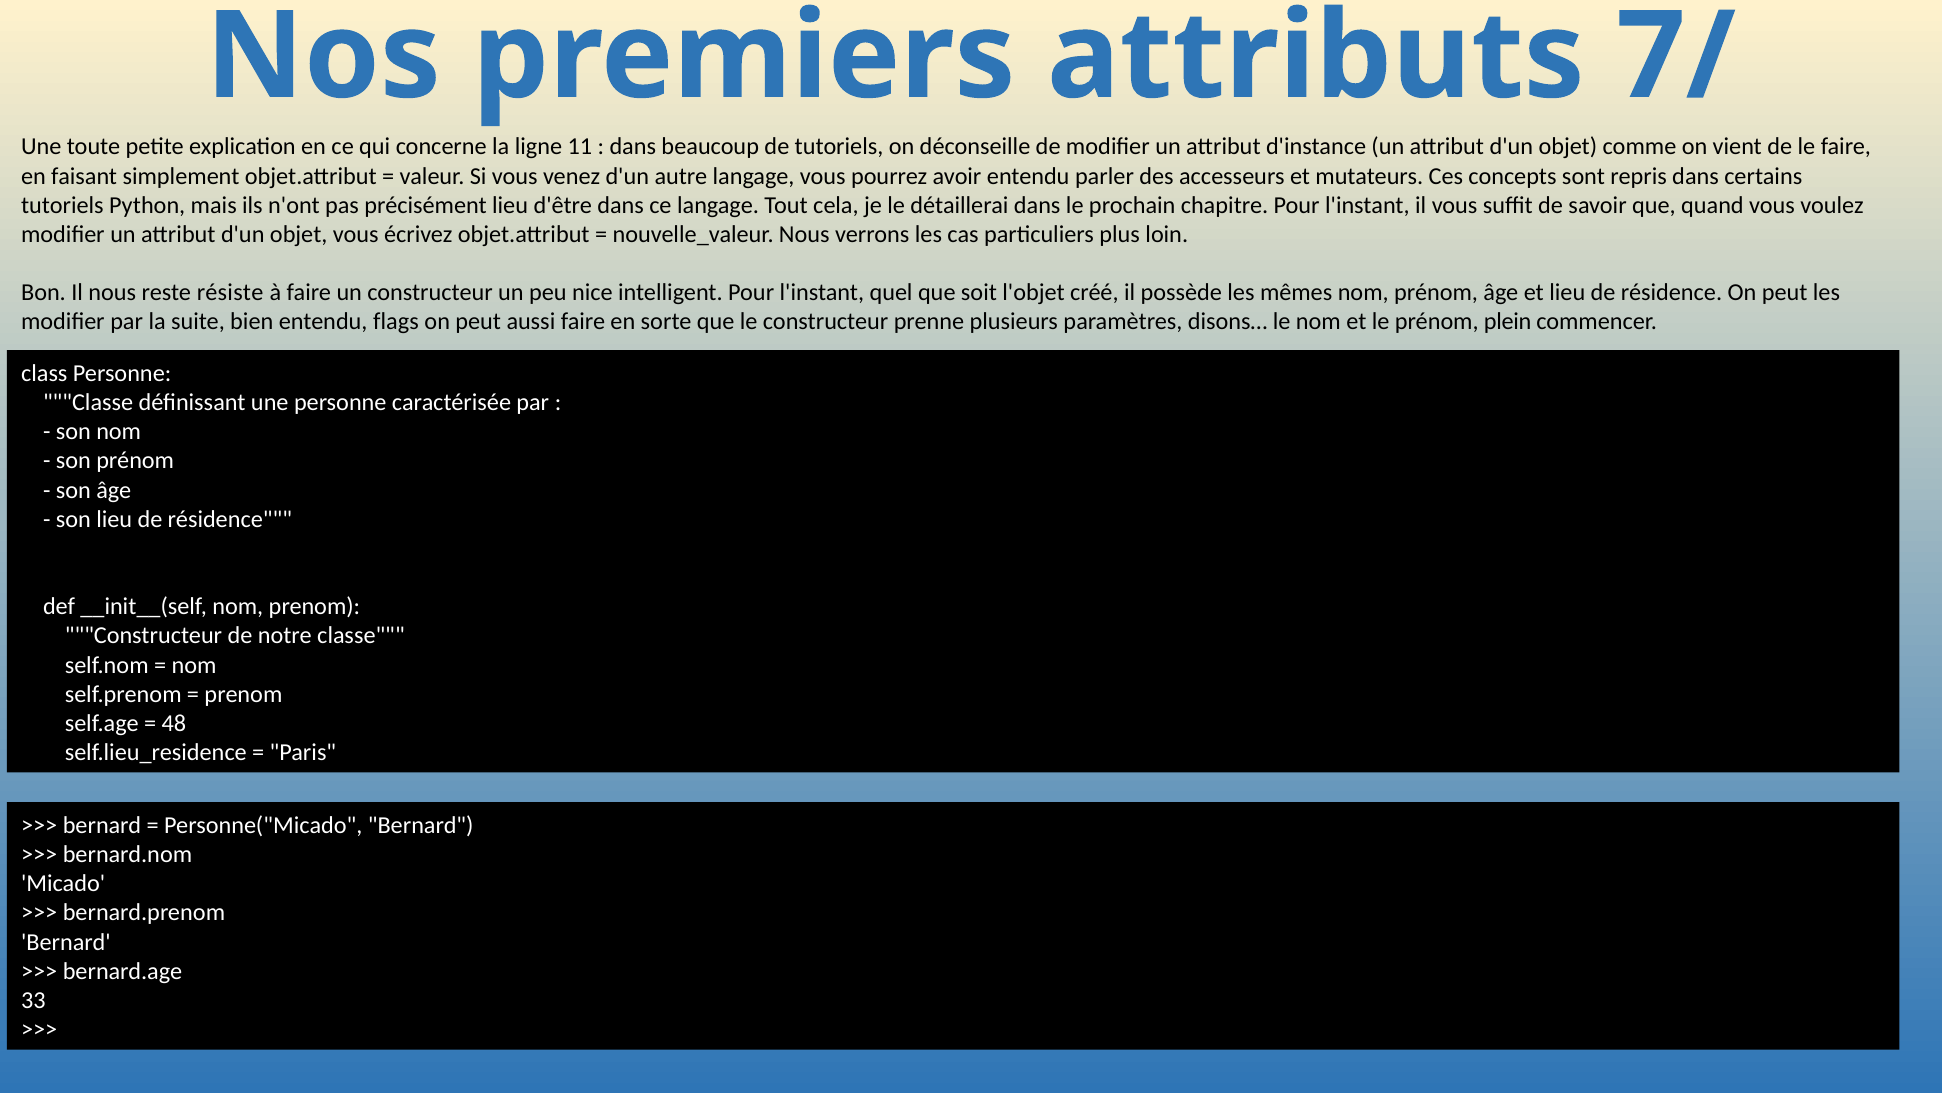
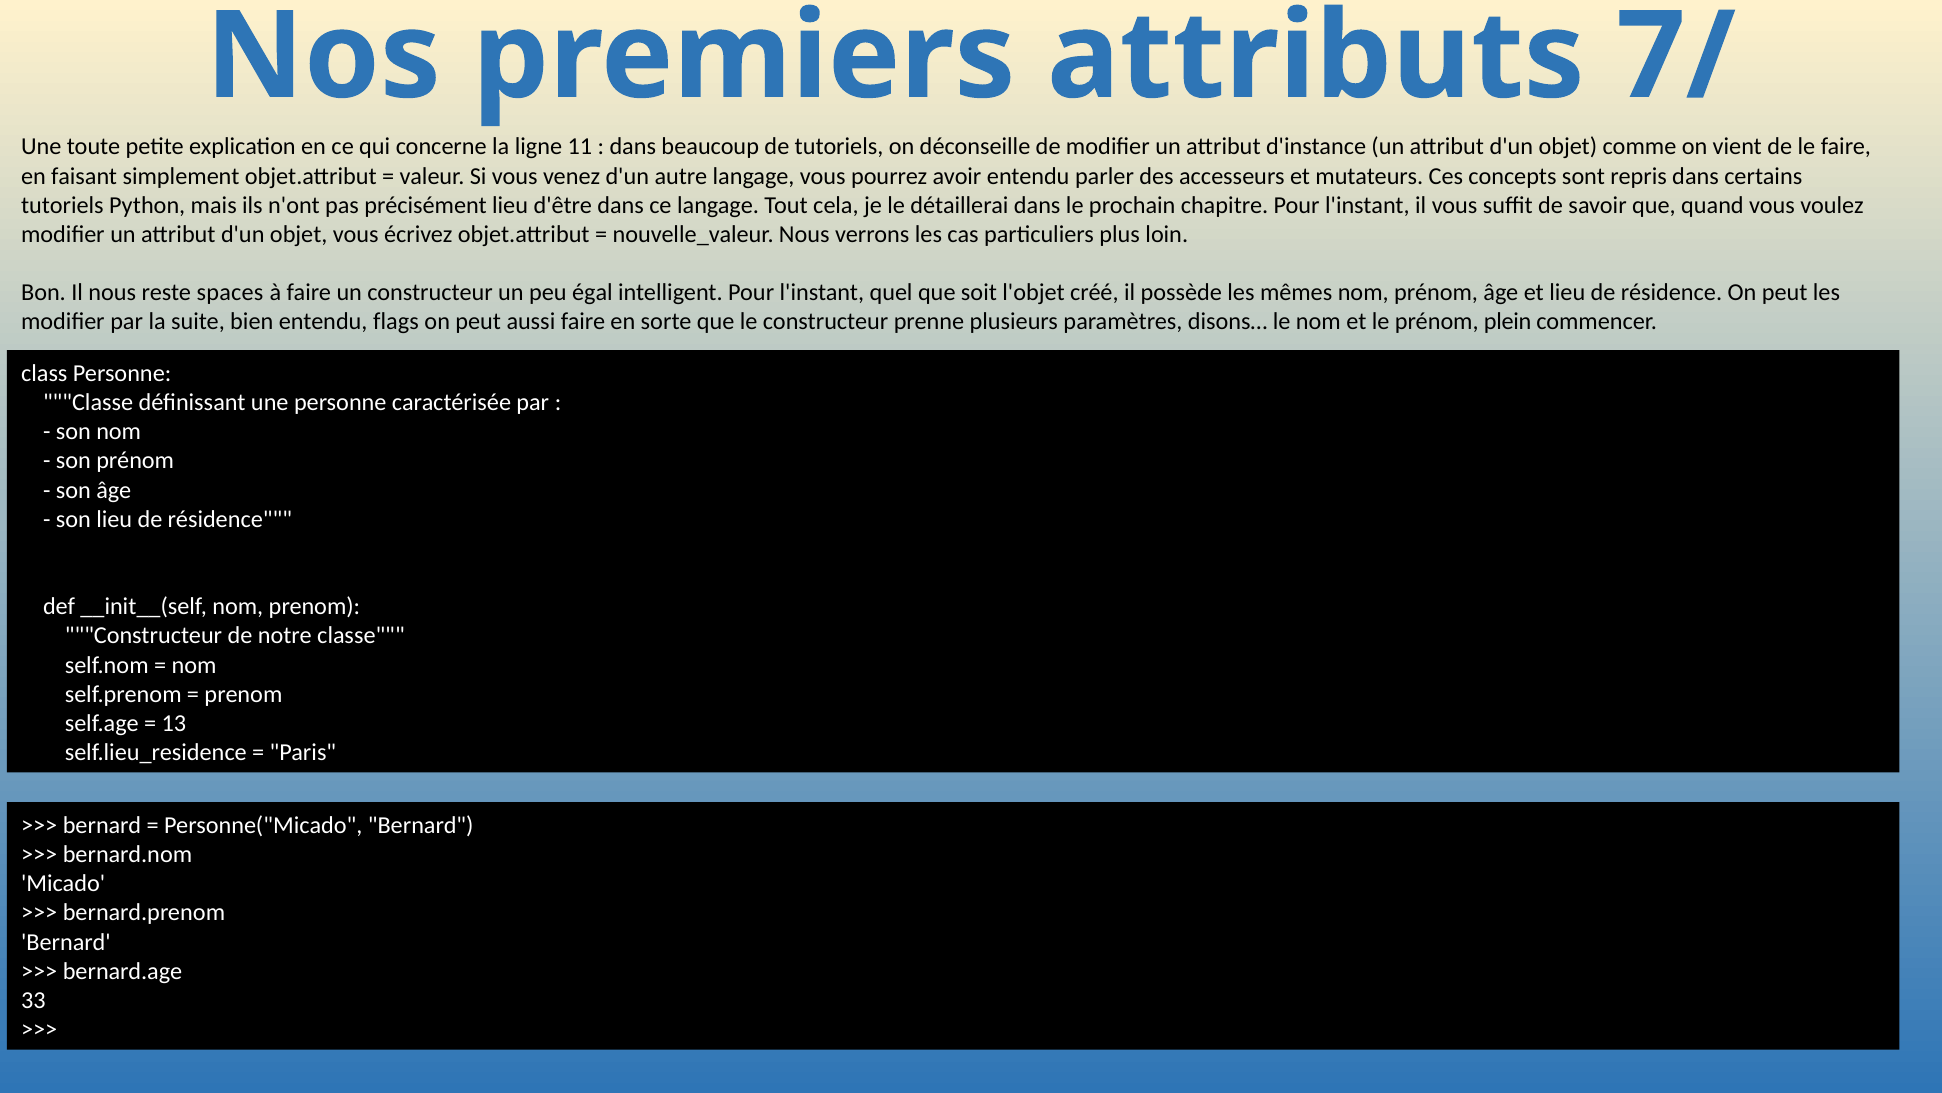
résiste: résiste -> spaces (230, 293)
nice: nice -> égal (592, 293)
48: 48 -> 13 (174, 723)
